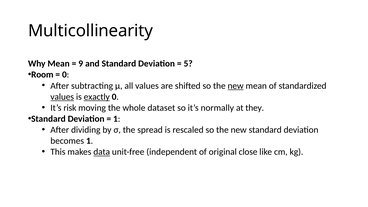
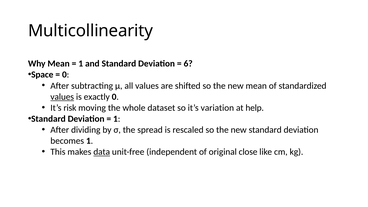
9: 9 -> 1 (81, 64)
5: 5 -> 6 (188, 64)
Room: Room -> Space (42, 75)
new underline: present -> none (236, 86)
exactly underline: present -> none (97, 97)
normally: normally -> variation (217, 108)
they: they -> help (255, 108)
